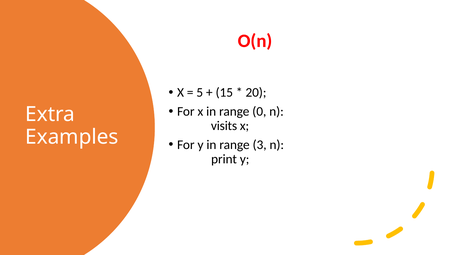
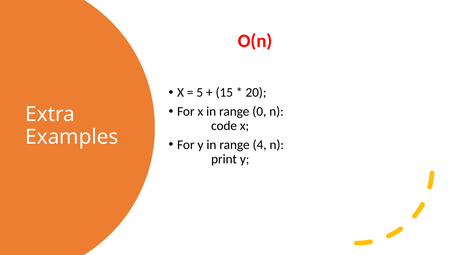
visits: visits -> code (224, 126)
3: 3 -> 4 (260, 145)
